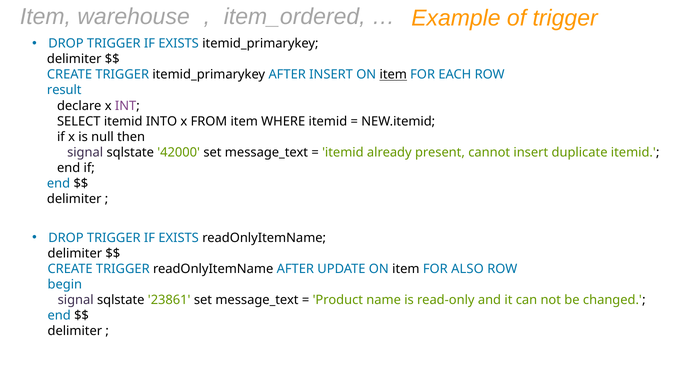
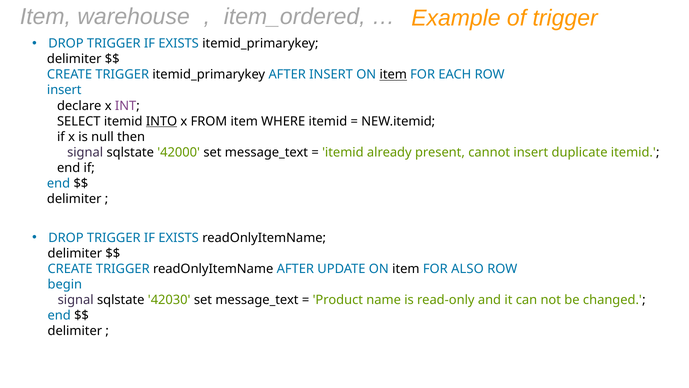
result: result -> insert (64, 90)
INTO underline: none -> present (162, 121)
23861: 23861 -> 42030 (169, 300)
